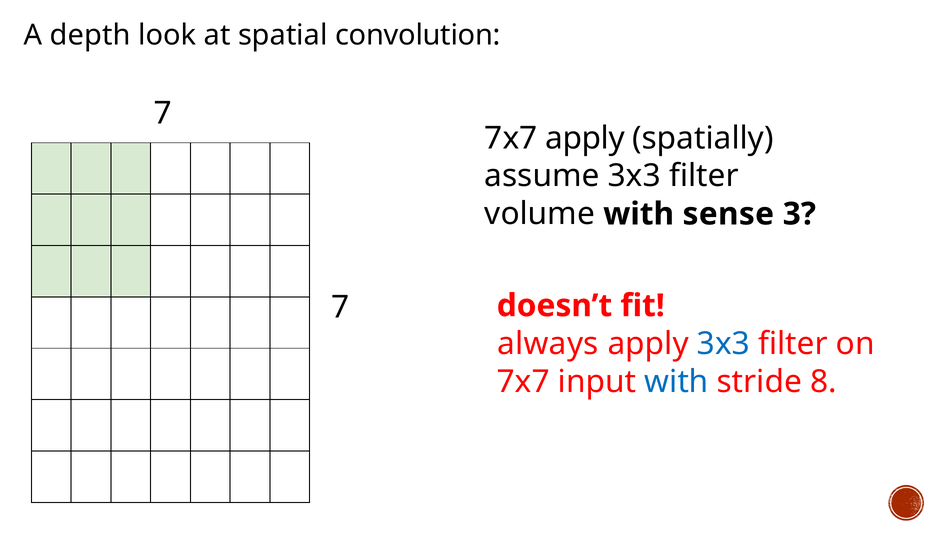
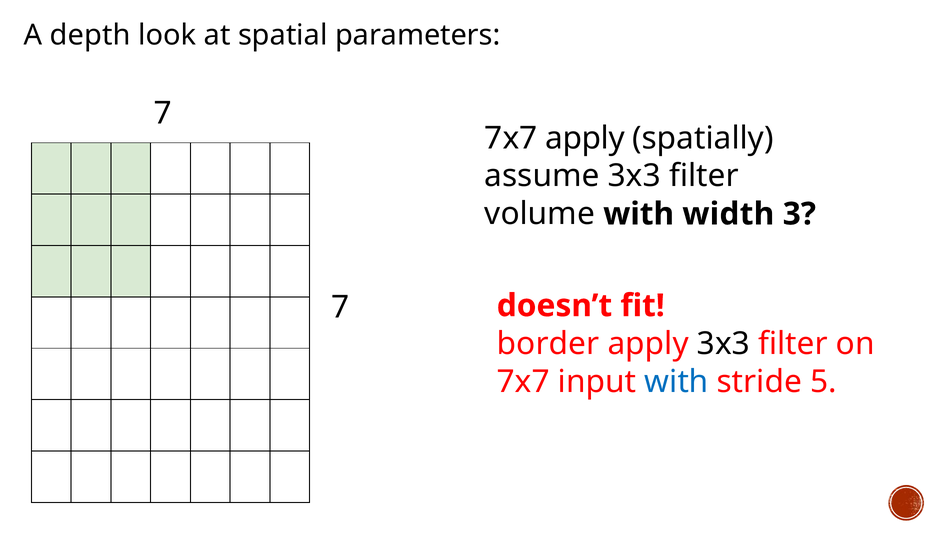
convolution: convolution -> parameters (418, 35)
sense: sense -> width (728, 214)
always: always -> border (548, 344)
3x3 colour: blue -> black (723, 344)
8: 8 -> 5 (823, 382)
